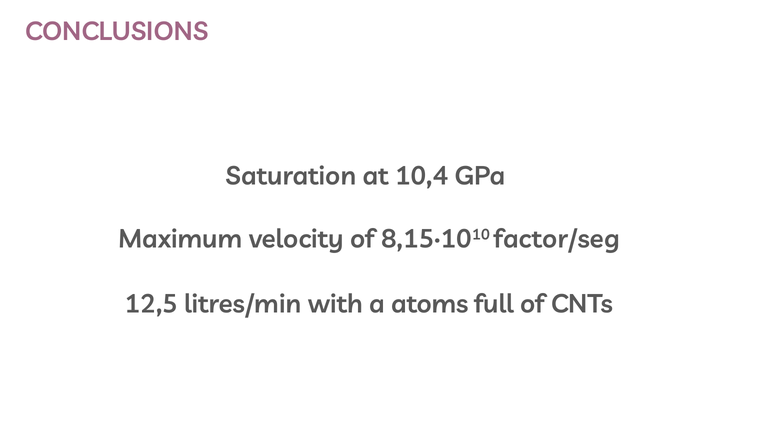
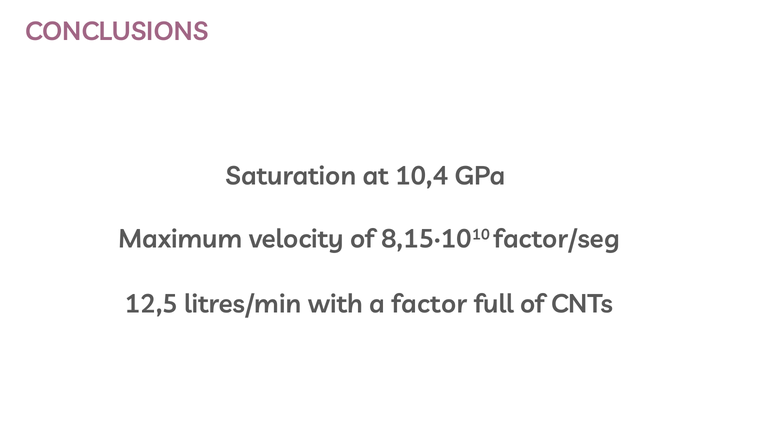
atoms: atoms -> factor (429, 304)
